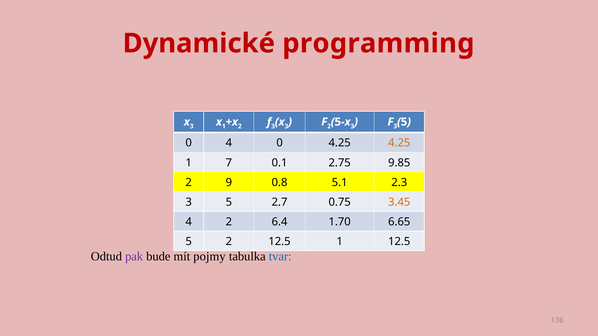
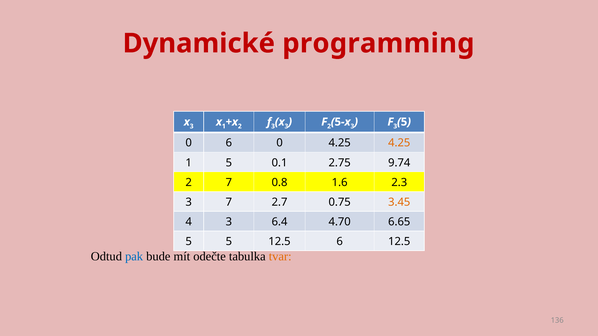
0 4: 4 -> 6 (229, 143)
1 7: 7 -> 5 (229, 163)
9.85: 9.85 -> 9.74 (399, 163)
2 9: 9 -> 7 (229, 183)
5.1: 5.1 -> 1.6 (340, 183)
5: 5 -> 7 (229, 202)
4 2: 2 -> 3 (229, 222)
1.70: 1.70 -> 4.70 (340, 222)
5 2: 2 -> 5 (229, 242)
12.5 1: 1 -> 6 (340, 242)
pak colour: purple -> blue (134, 257)
pojmy: pojmy -> odečte (210, 257)
tvar colour: blue -> orange (280, 257)
